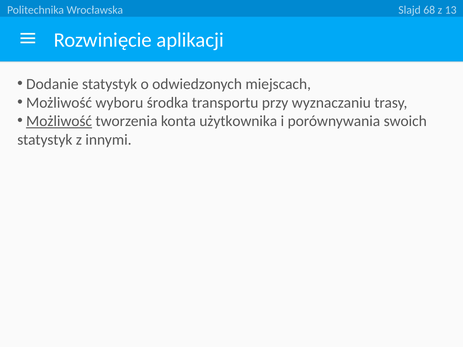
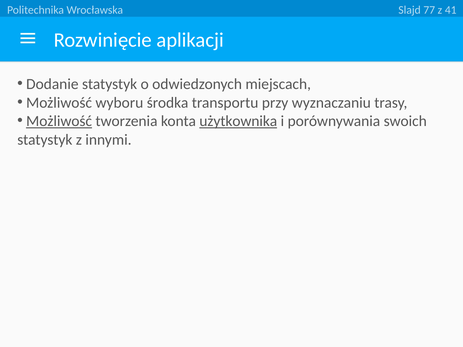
68: 68 -> 77 (429, 10)
13: 13 -> 41 (451, 10)
użytkownika underline: none -> present (238, 121)
